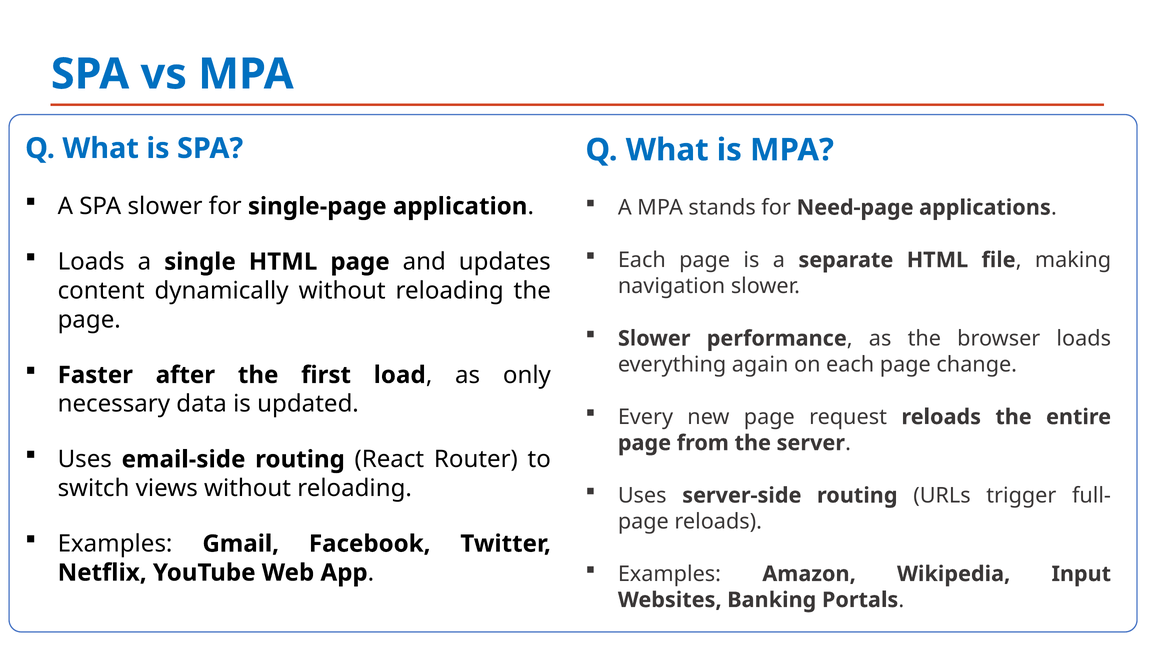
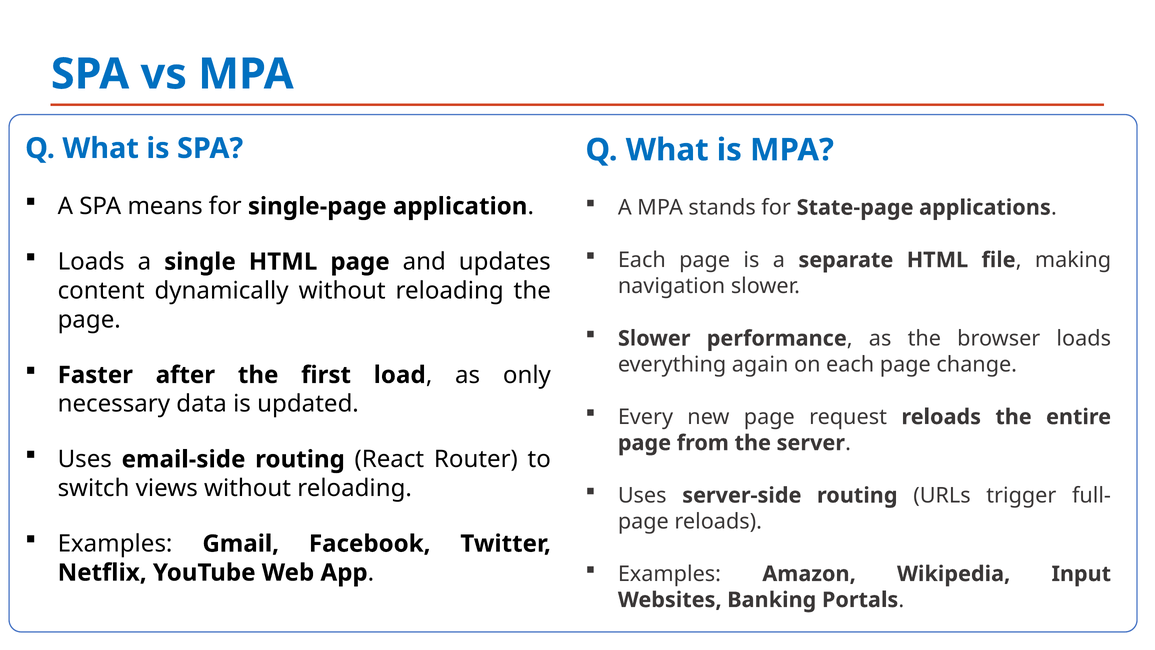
SPA slower: slower -> means (165, 206)
Need-page: Need-page -> State-page (855, 207)
